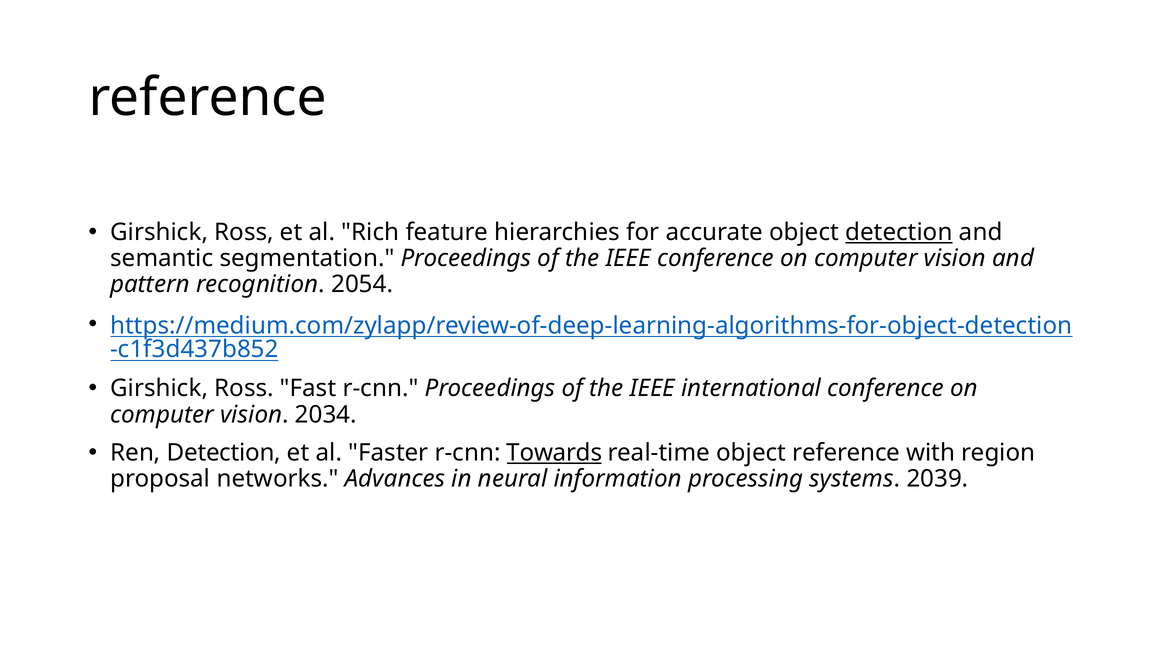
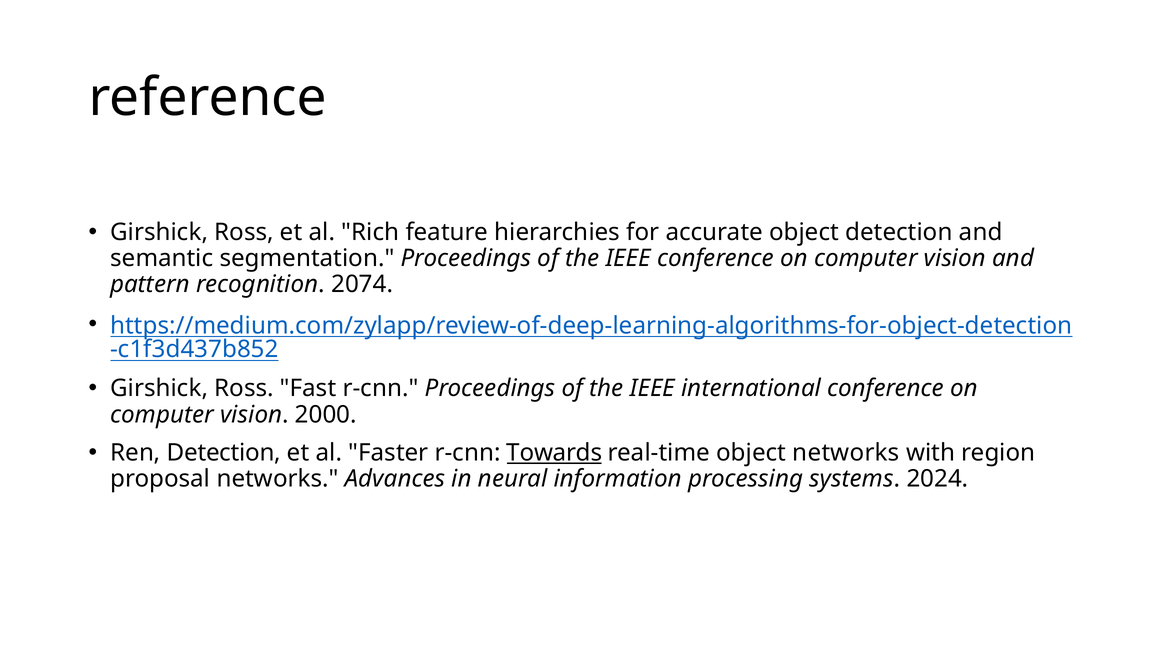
detection underline: present -> none (899, 232)
2054: 2054 -> 2074 (362, 284)
2034: 2034 -> 2000 (326, 415)
object reference: reference -> networks (846, 453)
2039: 2039 -> 2024 (938, 479)
